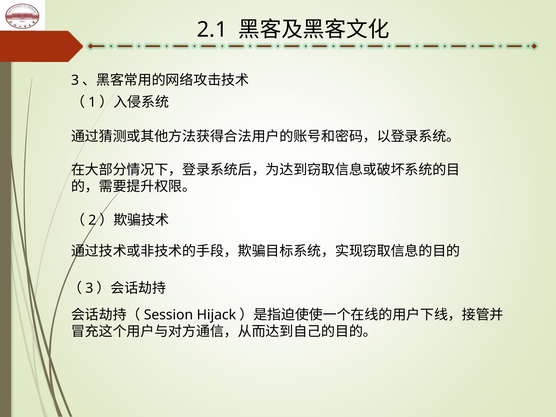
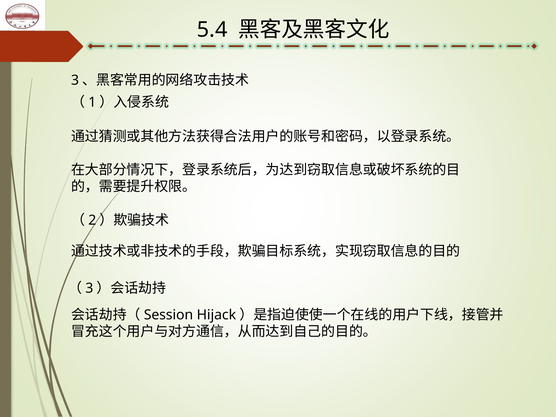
2.1: 2.1 -> 5.4 (212, 30)
